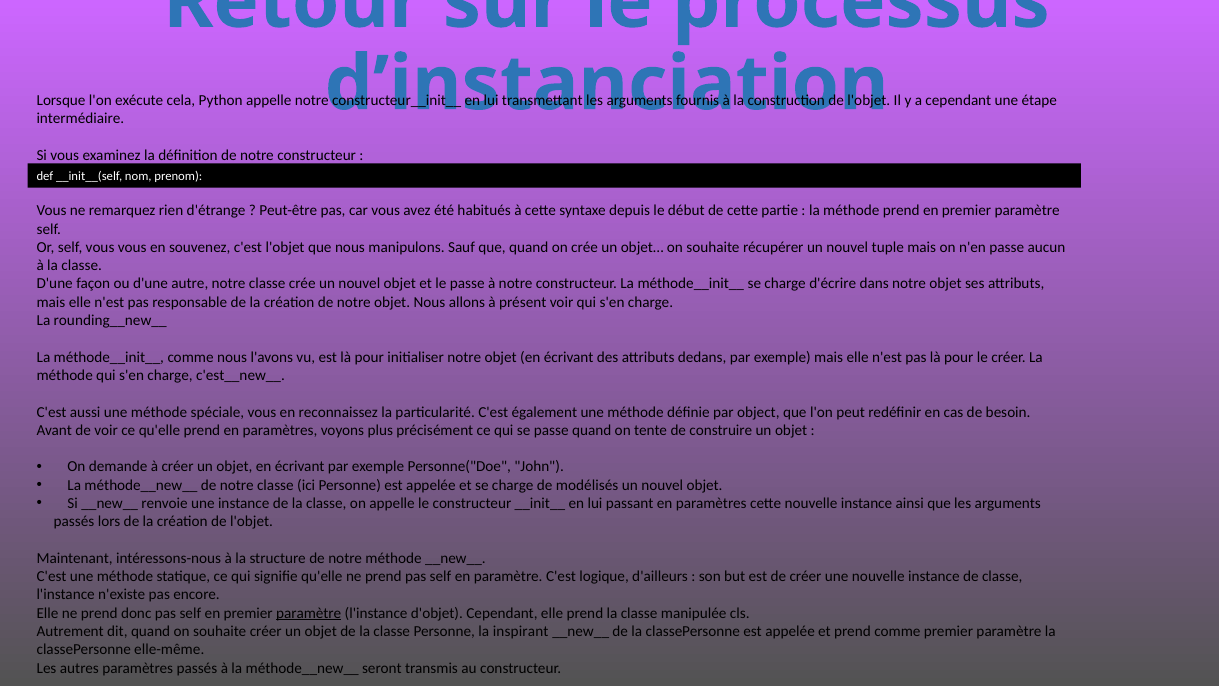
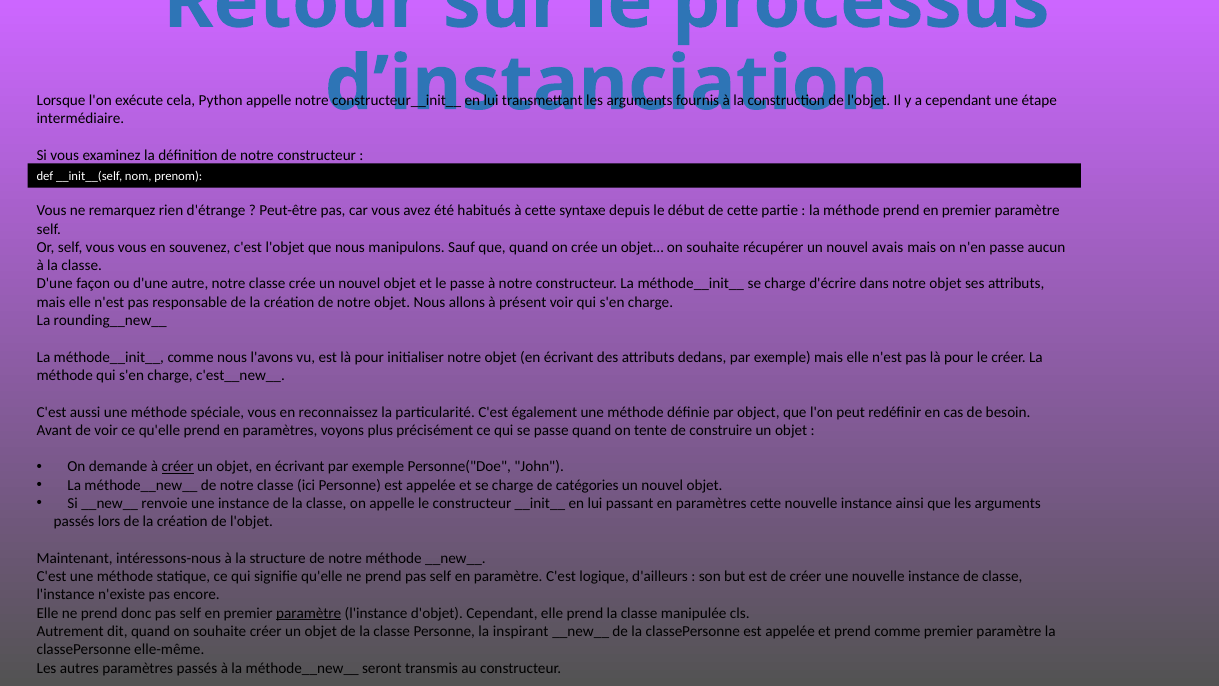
tuple: tuple -> avais (888, 247)
créer underline: none -> present (178, 467)
modélisés: modélisés -> catégories (587, 485)
